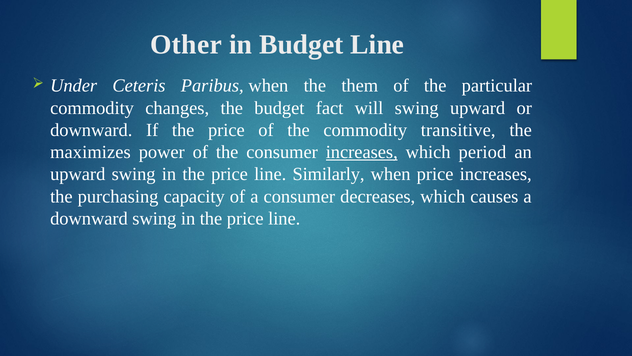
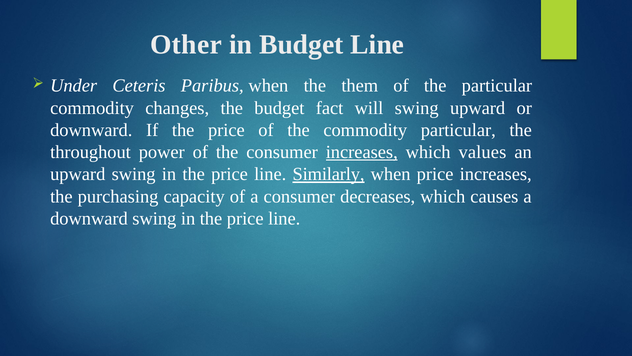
commodity transitive: transitive -> particular (458, 130)
maximizes: maximizes -> throughout (91, 152)
period: period -> values (482, 152)
Similarly underline: none -> present (329, 174)
